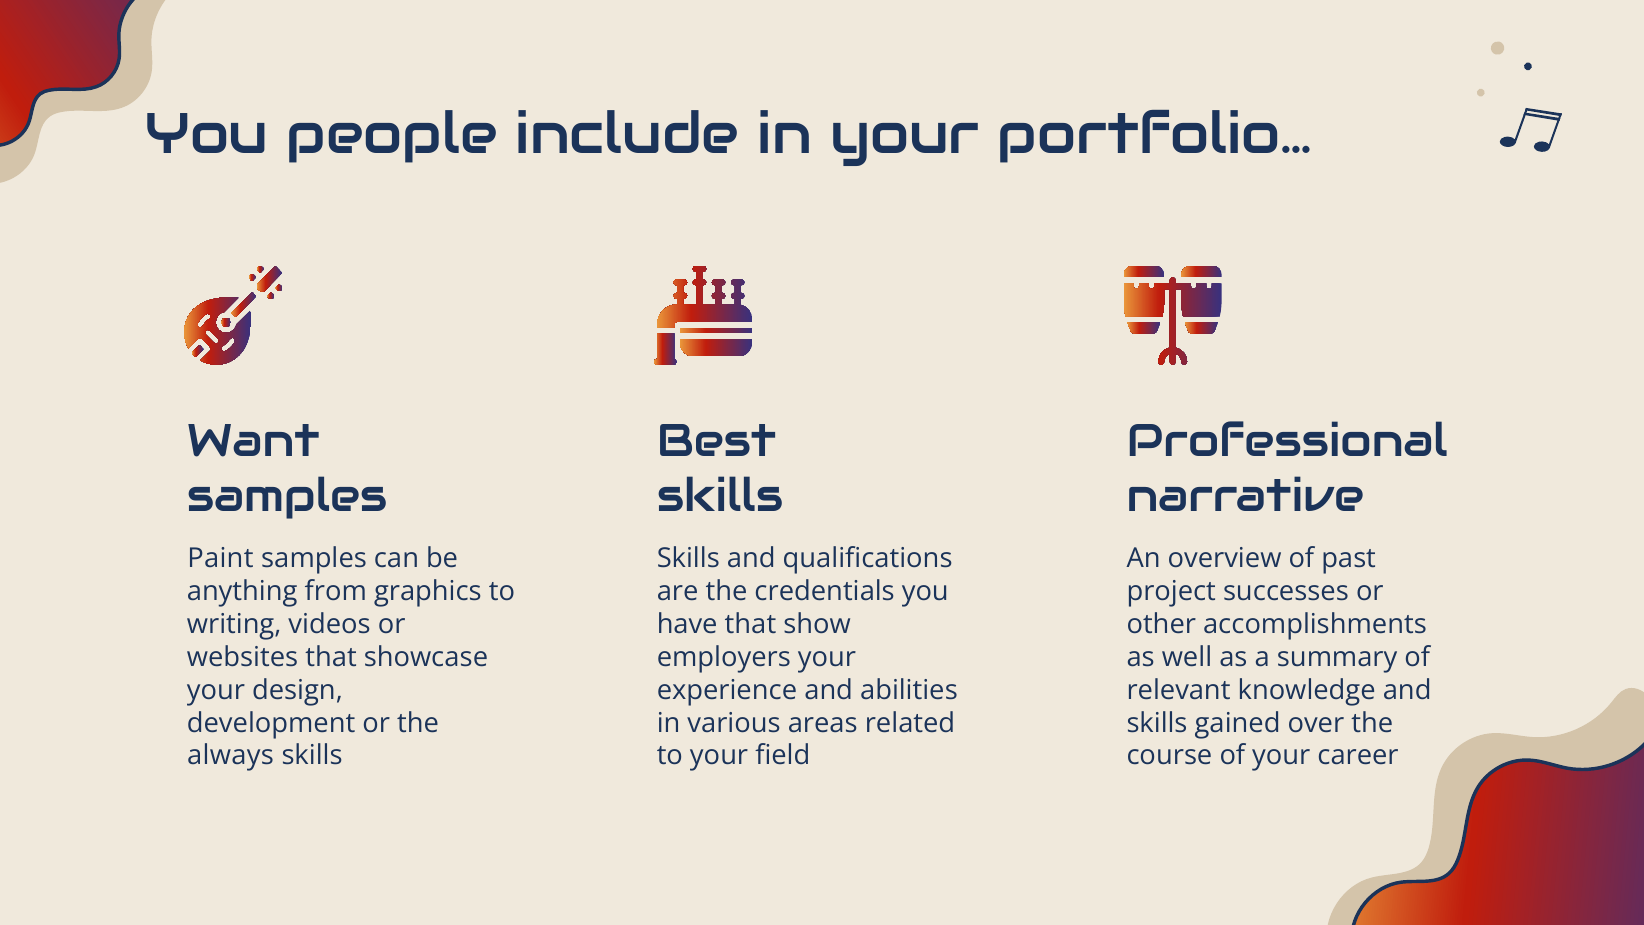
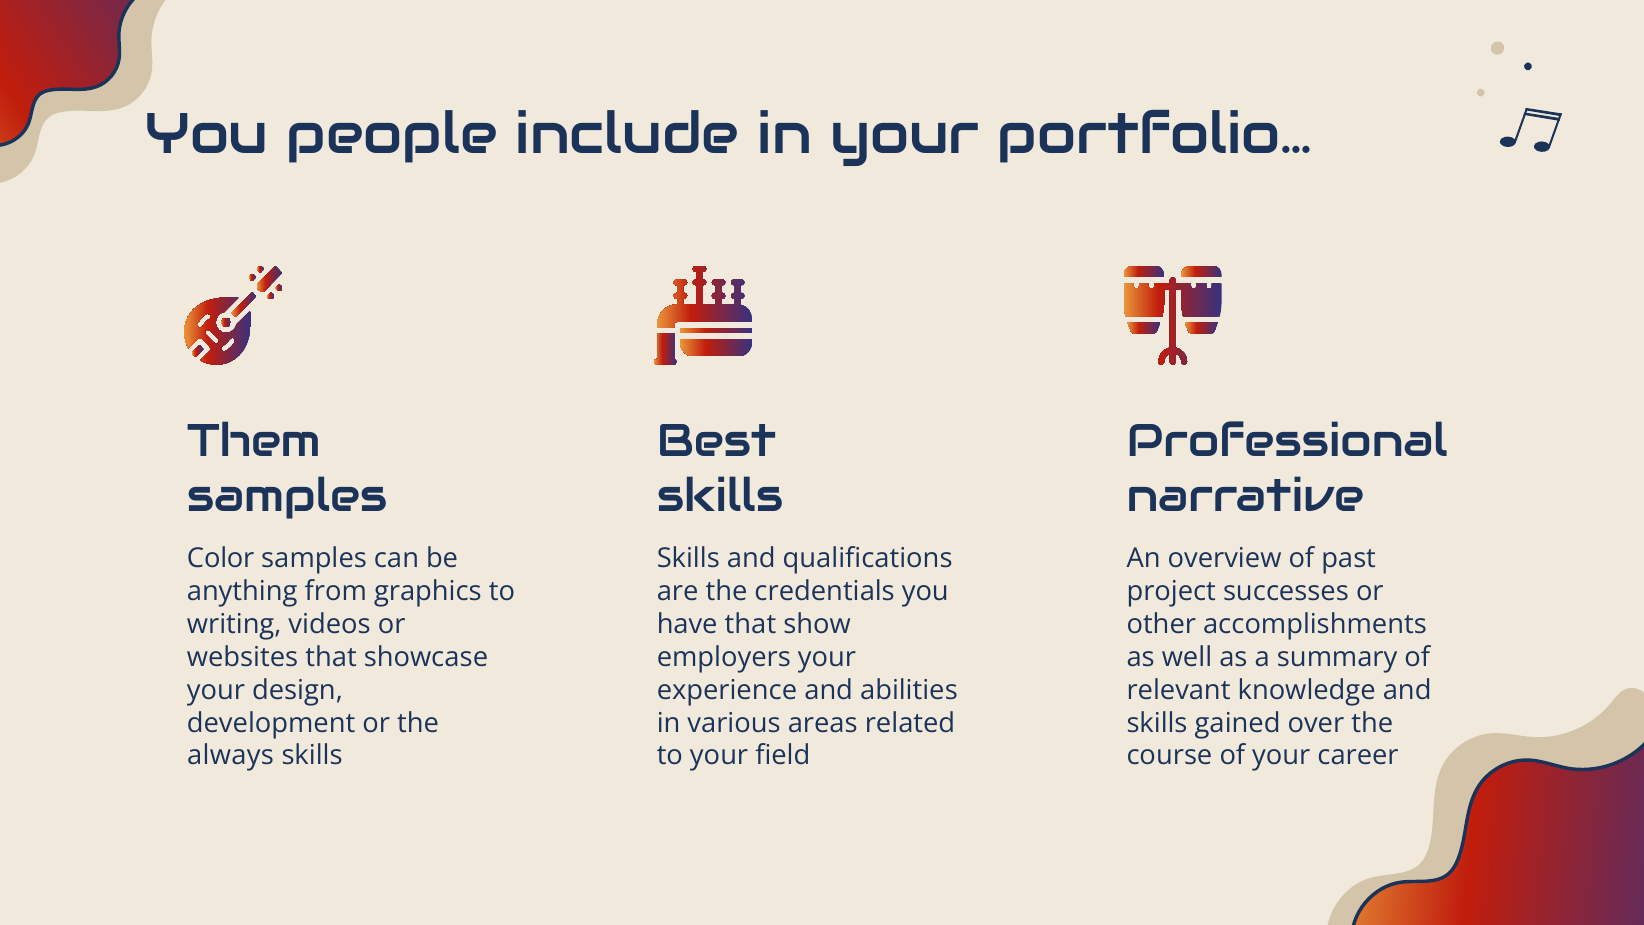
Want: Want -> Them (254, 442)
Paint: Paint -> Color (221, 558)
